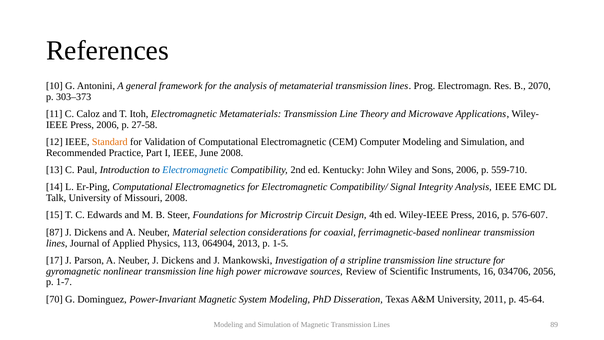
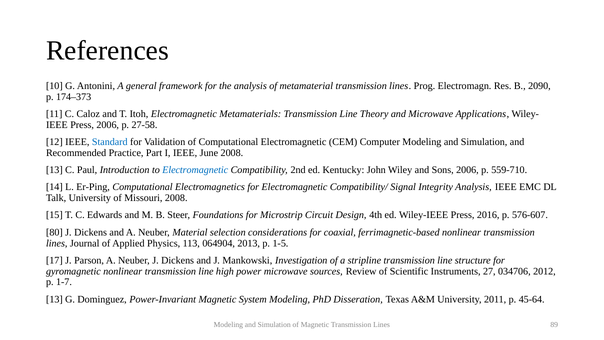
2070: 2070 -> 2090 (539, 86)
303–373: 303–373 -> 174–373 (74, 97)
Standard colour: orange -> blue (110, 142)
87: 87 -> 80 (54, 232)
16: 16 -> 27 (489, 271)
2056: 2056 -> 2012 (544, 271)
70: 70 -> 13 (54, 299)
